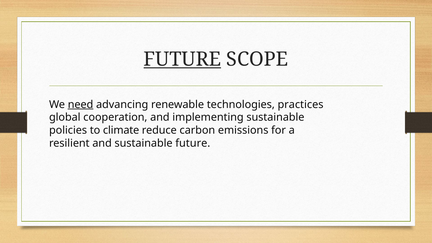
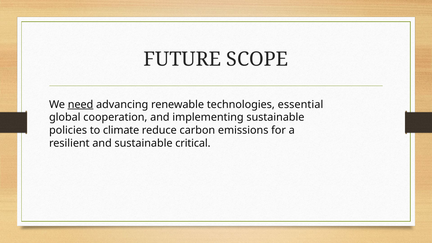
FUTURE underline: present -> none (182, 59)
practices: practices -> essential (301, 104)
sustainable future: future -> critical (193, 143)
